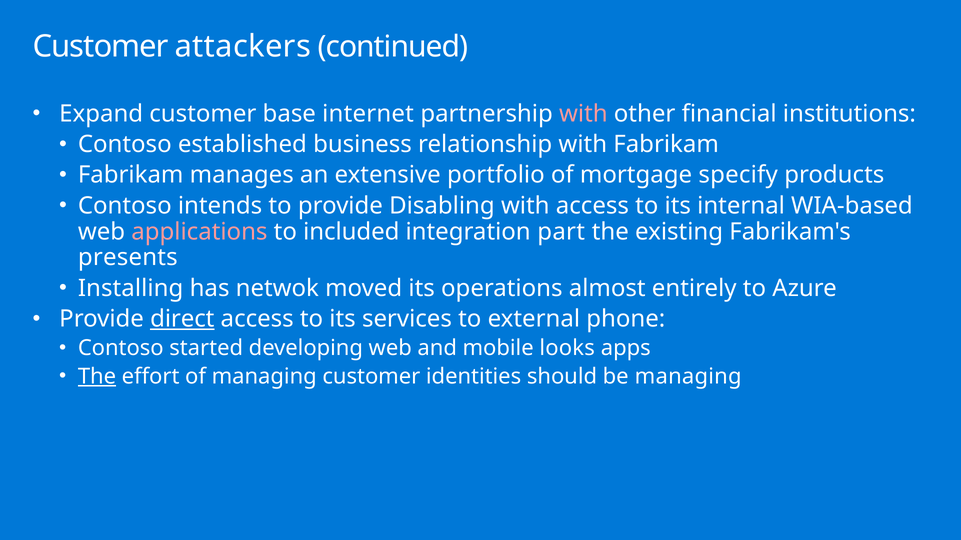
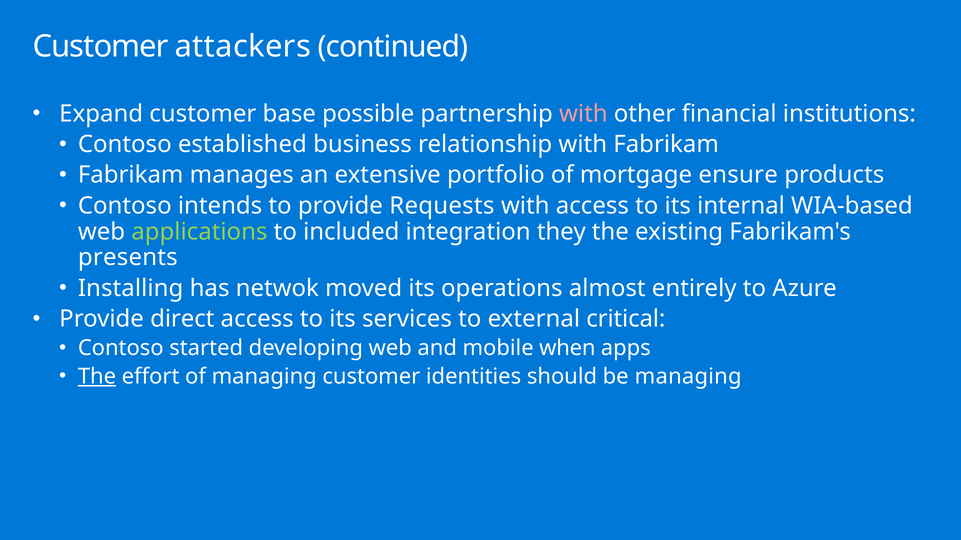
internet: internet -> possible (368, 114)
specify: specify -> ensure (738, 175)
Disabling: Disabling -> Requests (442, 206)
applications colour: pink -> light green (199, 232)
part: part -> they (561, 232)
direct underline: present -> none (182, 319)
phone: phone -> critical (626, 319)
looks: looks -> when (567, 349)
